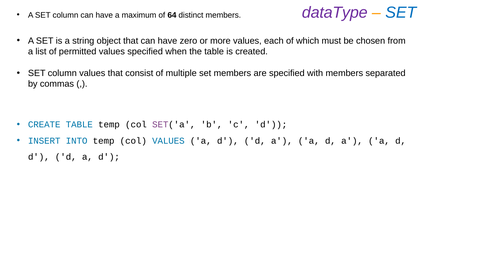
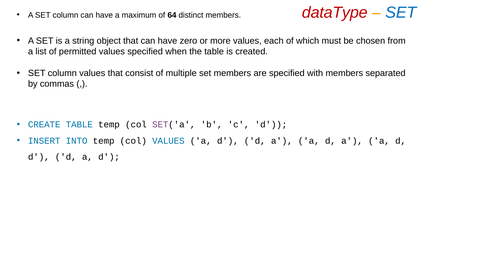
dataType colour: purple -> red (335, 12)
